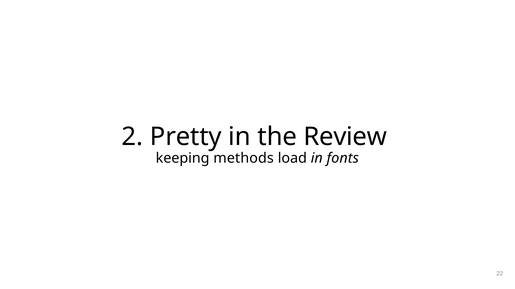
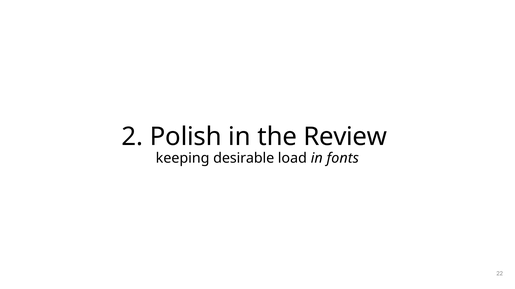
Pretty: Pretty -> Polish (186, 137)
methods: methods -> desirable (244, 159)
